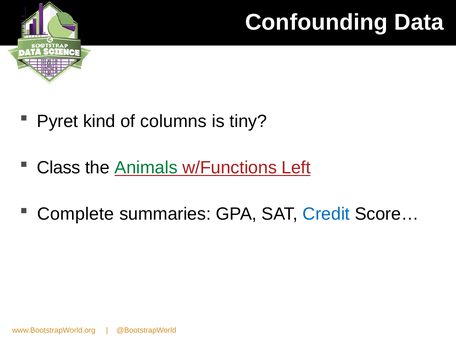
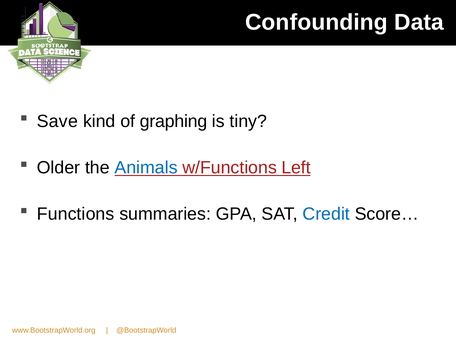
Pyret: Pyret -> Save (57, 121)
columns: columns -> graphing (174, 121)
Class: Class -> Older (59, 168)
Animals colour: green -> blue (146, 168)
Complete: Complete -> Functions (76, 214)
